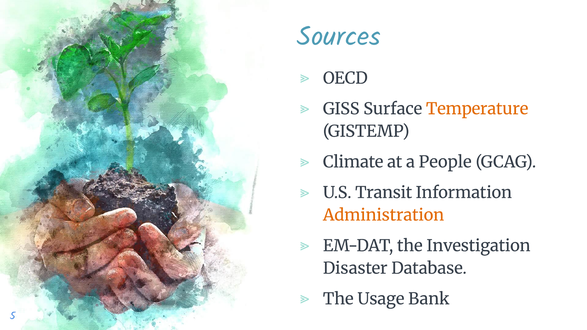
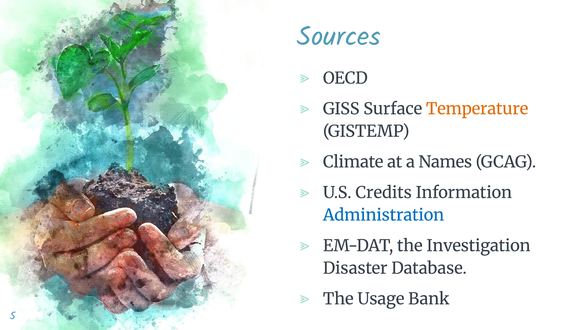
People: People -> Names (445, 162)
Transit: Transit -> Credits (384, 193)
Administration colour: orange -> blue (384, 215)
